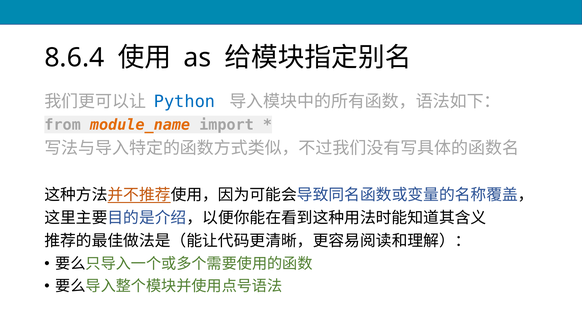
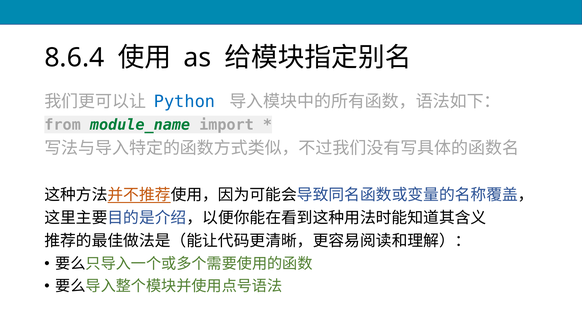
module_name colour: orange -> green (140, 125)
